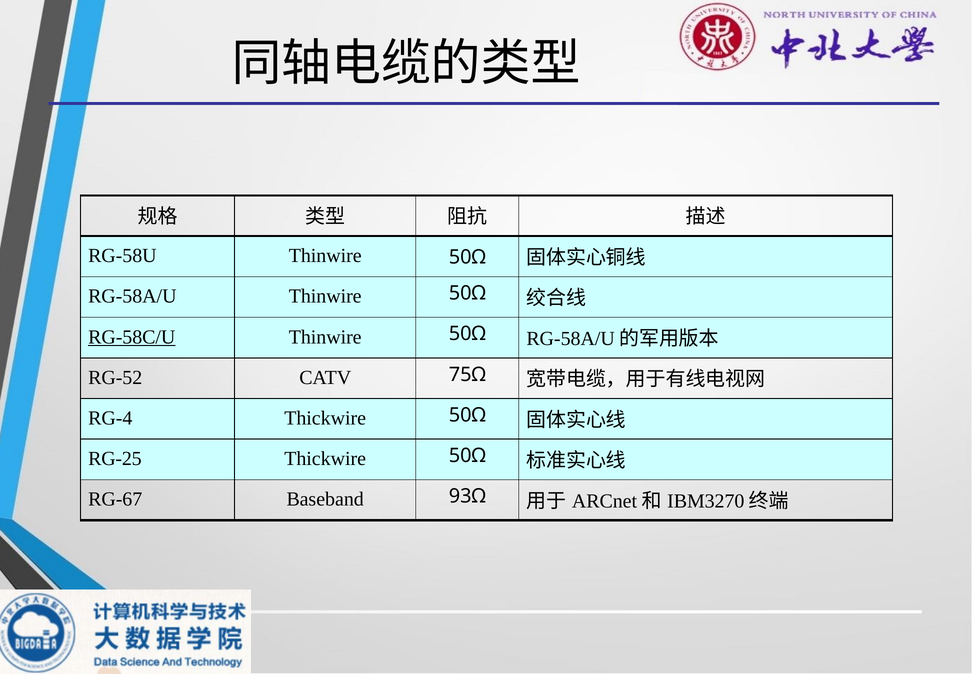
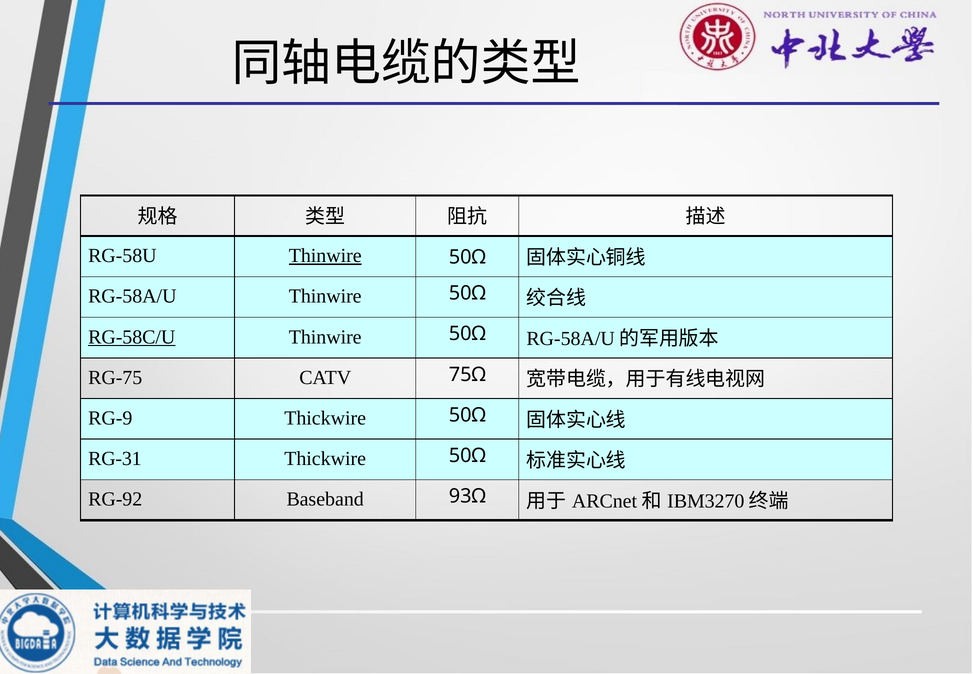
Thinwire underline: none -> present (325, 256)
RG-52: RG-52 -> RG-75 (115, 377)
RG-4: RG-4 -> RG-9 (110, 418)
RG-25: RG-25 -> RG-31 (115, 459)
RG-67: RG-67 -> RG-92 (115, 499)
